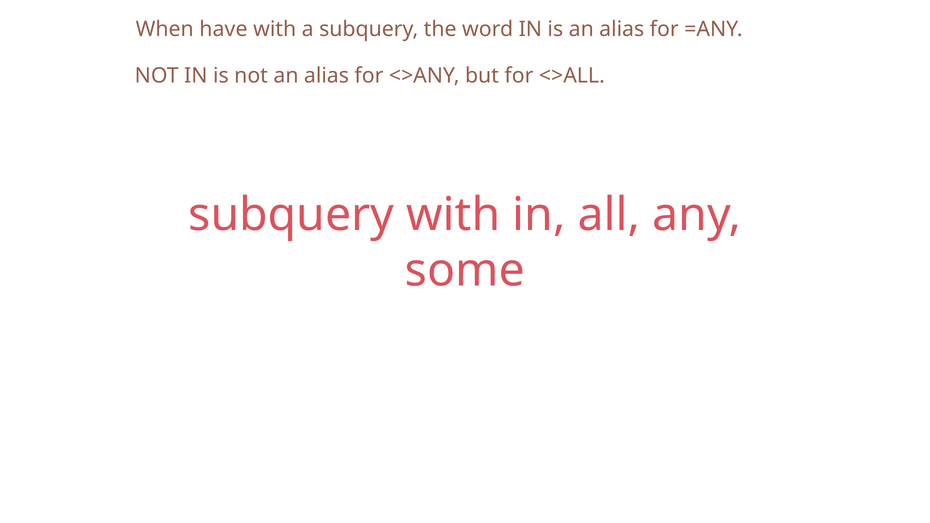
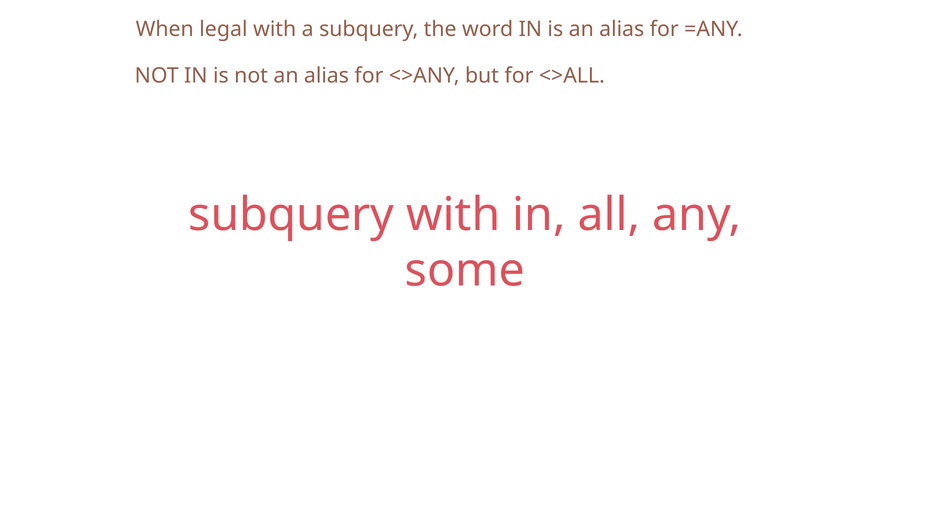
have: have -> legal (223, 29)
